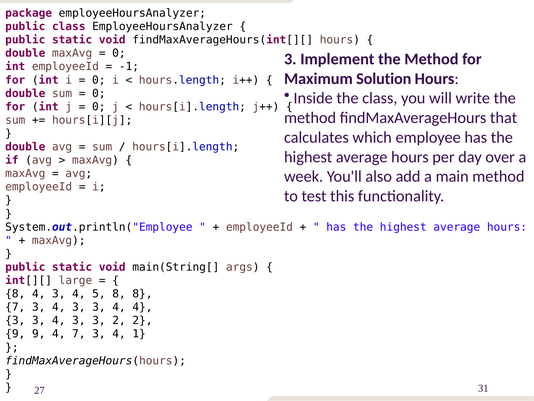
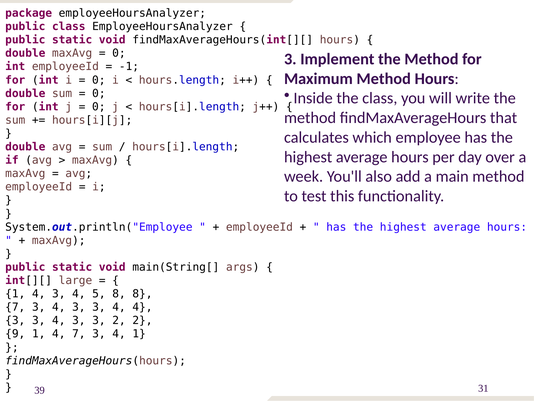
Maximum Solution: Solution -> Method (384, 79)
8: 8 -> 1 (15, 293)
9 9: 9 -> 1 (39, 334)
27: 27 -> 39 (40, 390)
